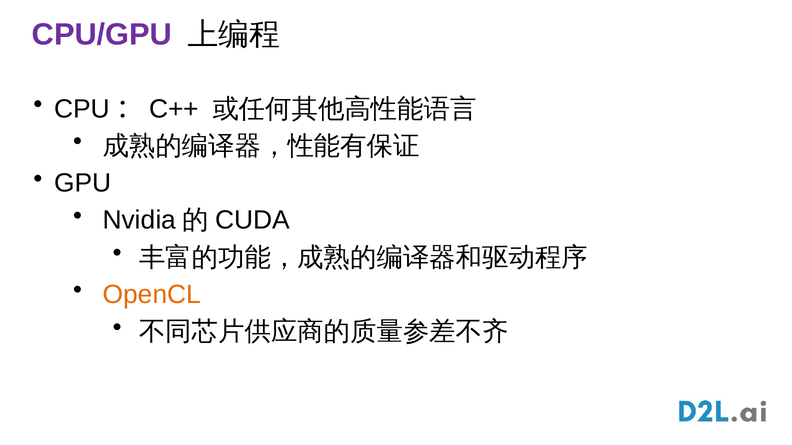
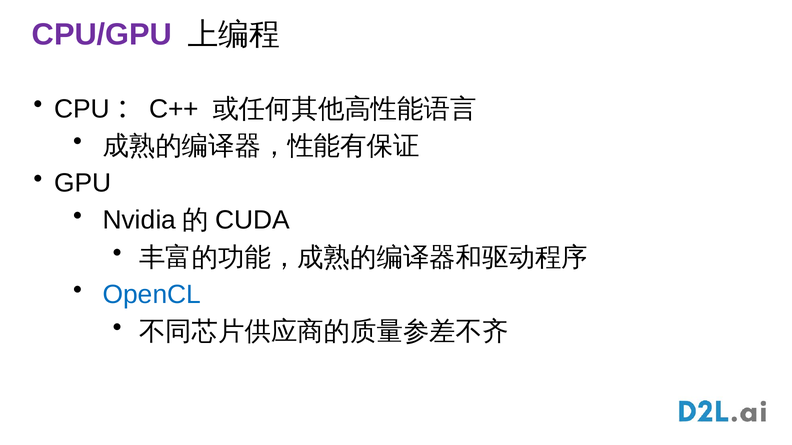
OpenCL colour: orange -> blue (152, 295)
